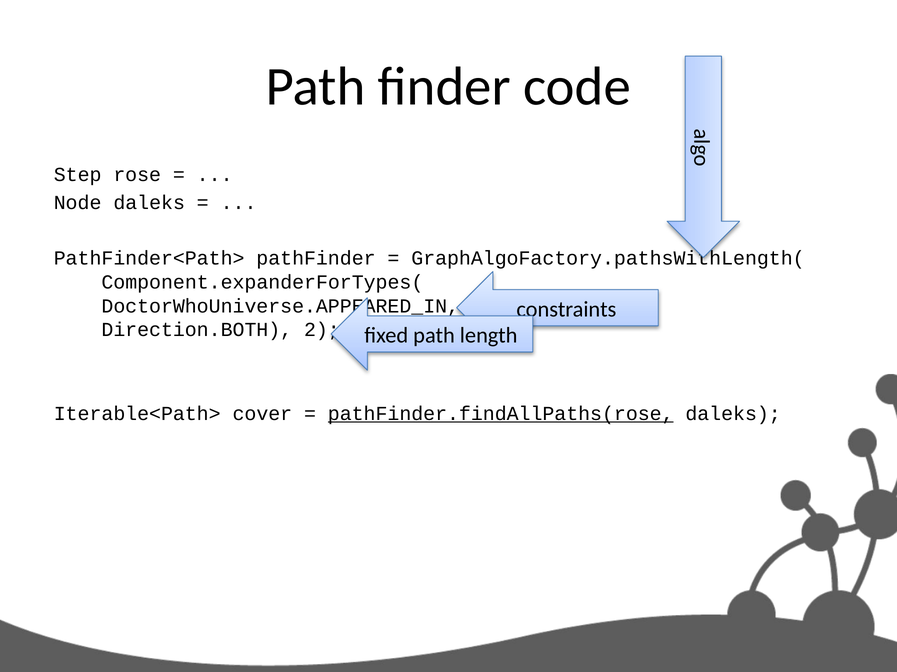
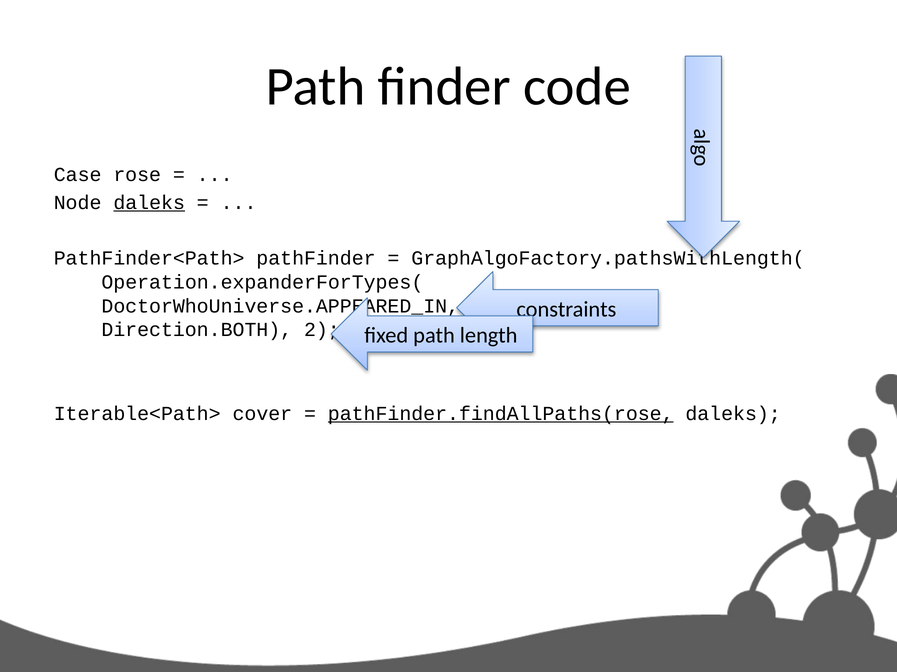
Step: Step -> Case (78, 175)
daleks underline: none -> present (149, 203)
Component.expanderForTypes(: Component.expanderForTypes( -> Operation.expanderForTypes( (262, 282)
